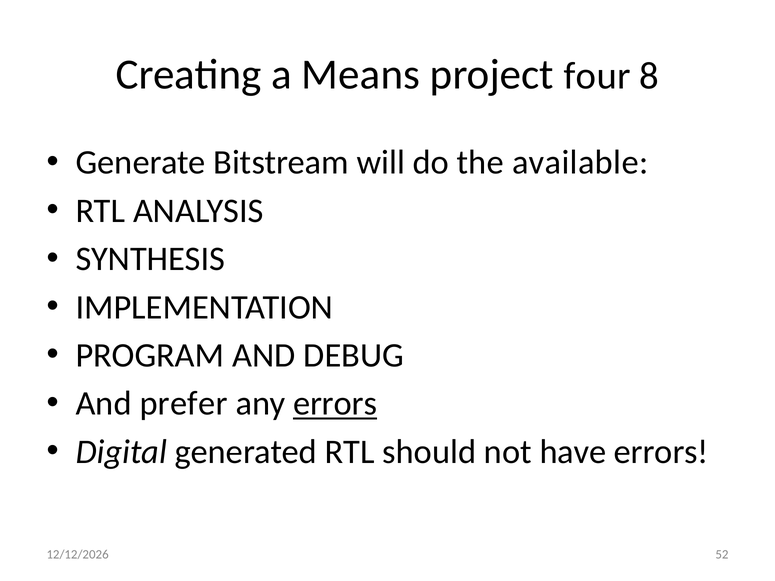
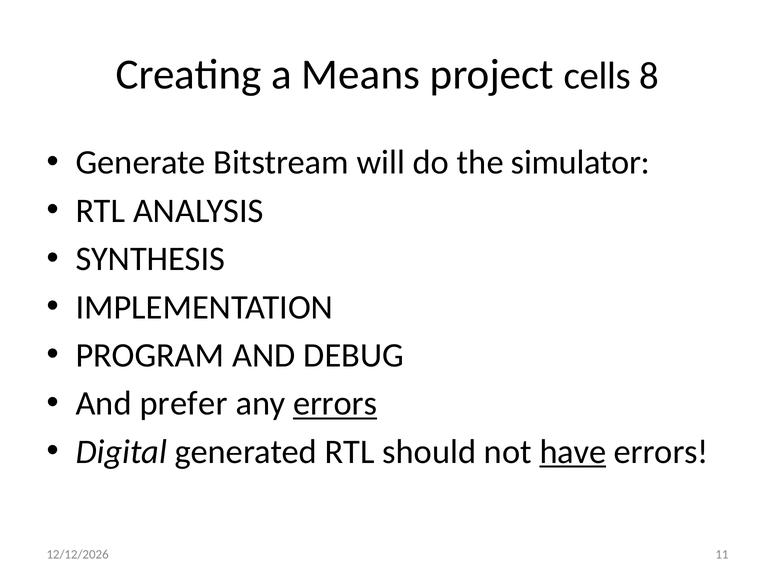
four: four -> cells (598, 76)
available: available -> simulator (581, 163)
have underline: none -> present (573, 452)
52: 52 -> 11 (722, 555)
